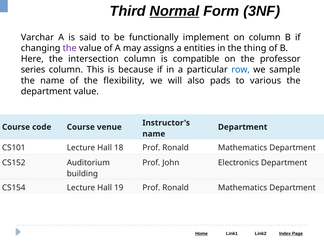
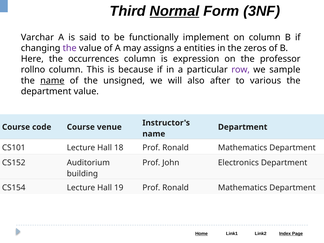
thing: thing -> zeros (255, 48)
intersection: intersection -> occurrences (94, 59)
compatible: compatible -> expression (196, 59)
series: series -> rollno (33, 70)
row colour: blue -> purple (241, 70)
name underline: none -> present (52, 81)
flexibility: flexibility -> unsigned (124, 81)
pads: pads -> after (220, 81)
